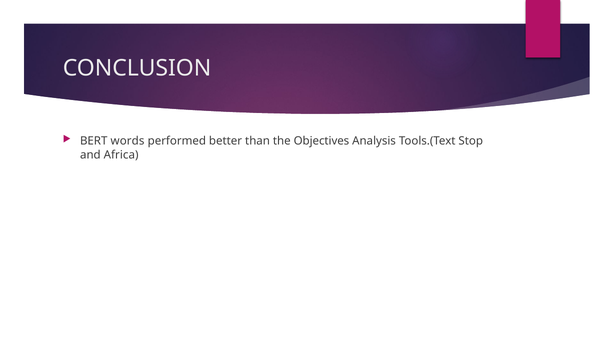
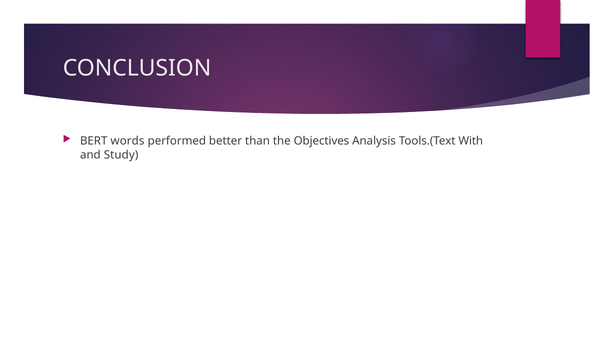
Stop: Stop -> With (471, 141)
Africa: Africa -> Study (121, 155)
